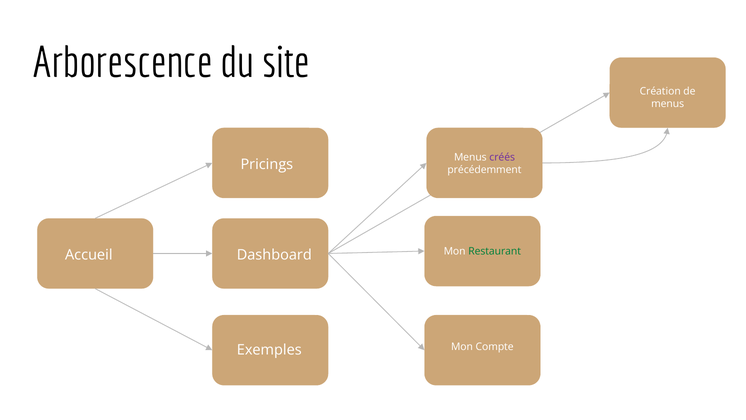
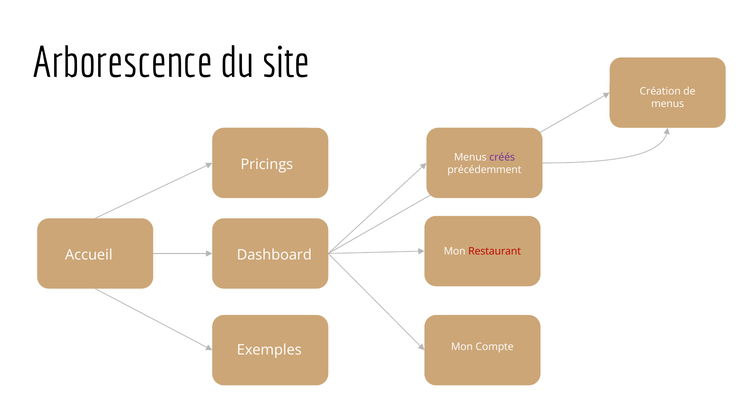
Restaurant colour: green -> red (495, 251)
